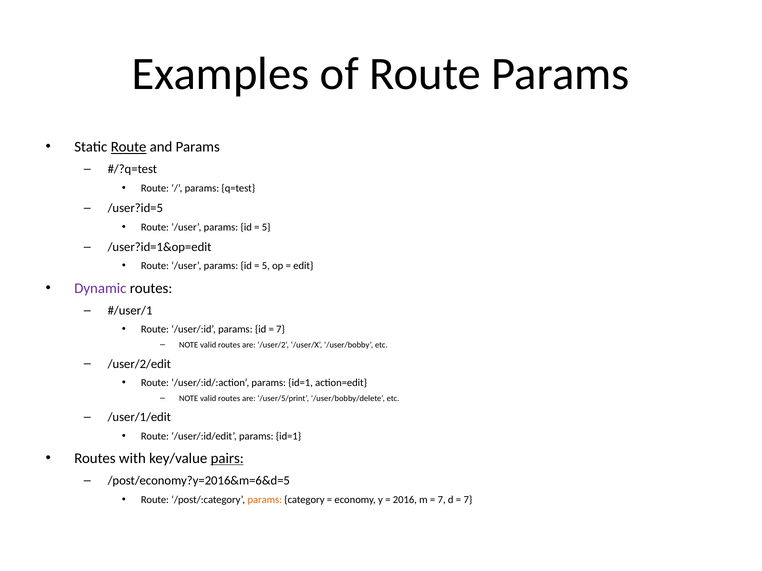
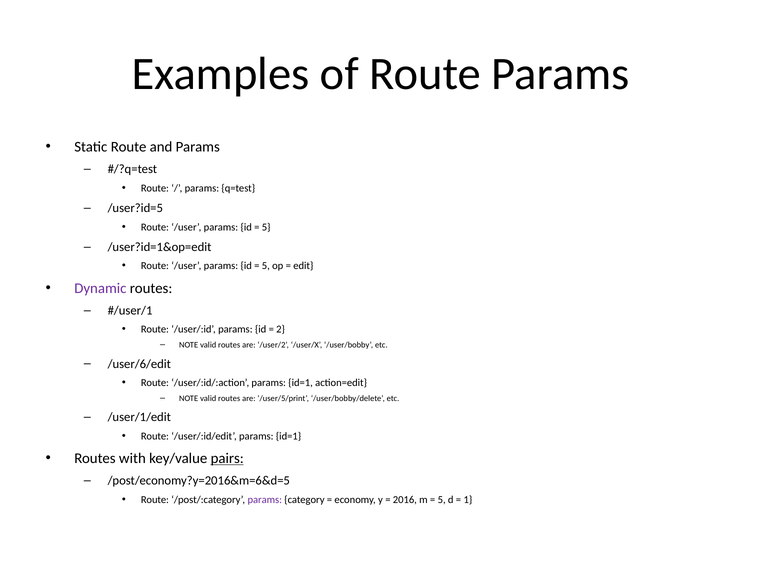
Route underline: present -> none (129, 147)
7: 7 -> 2 (281, 330)
/user/2/edit: /user/2/edit -> /user/6/edit (139, 364)
params colour: orange -> purple (265, 500)
7: 7 -> 5 (442, 500)
7: 7 -> 1 (468, 500)
